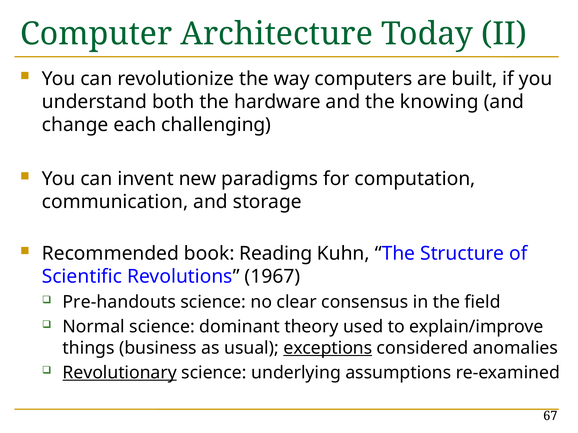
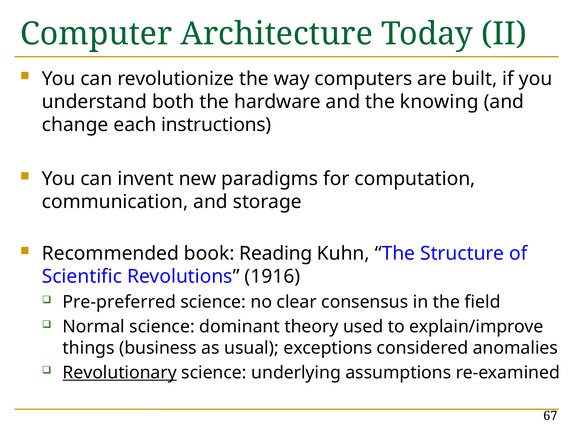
challenging: challenging -> instructions (216, 125)
1967: 1967 -> 1916 (272, 277)
Pre-handouts: Pre-handouts -> Pre-preferred (119, 302)
exceptions underline: present -> none (328, 348)
